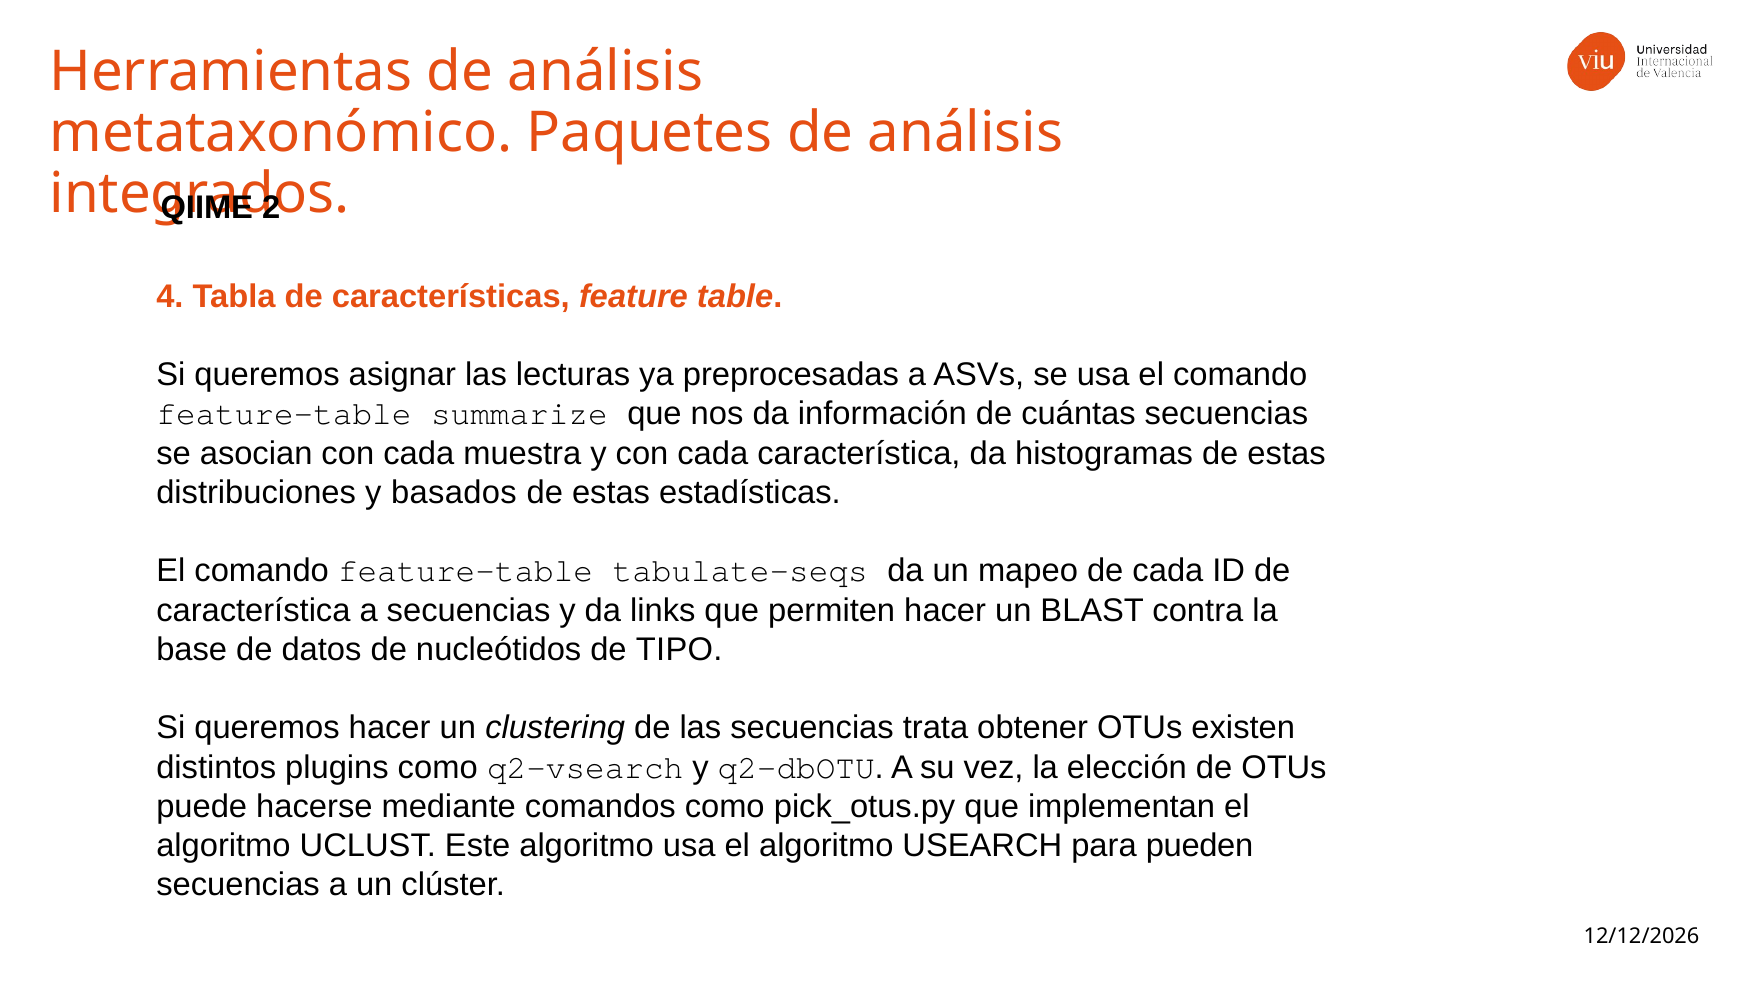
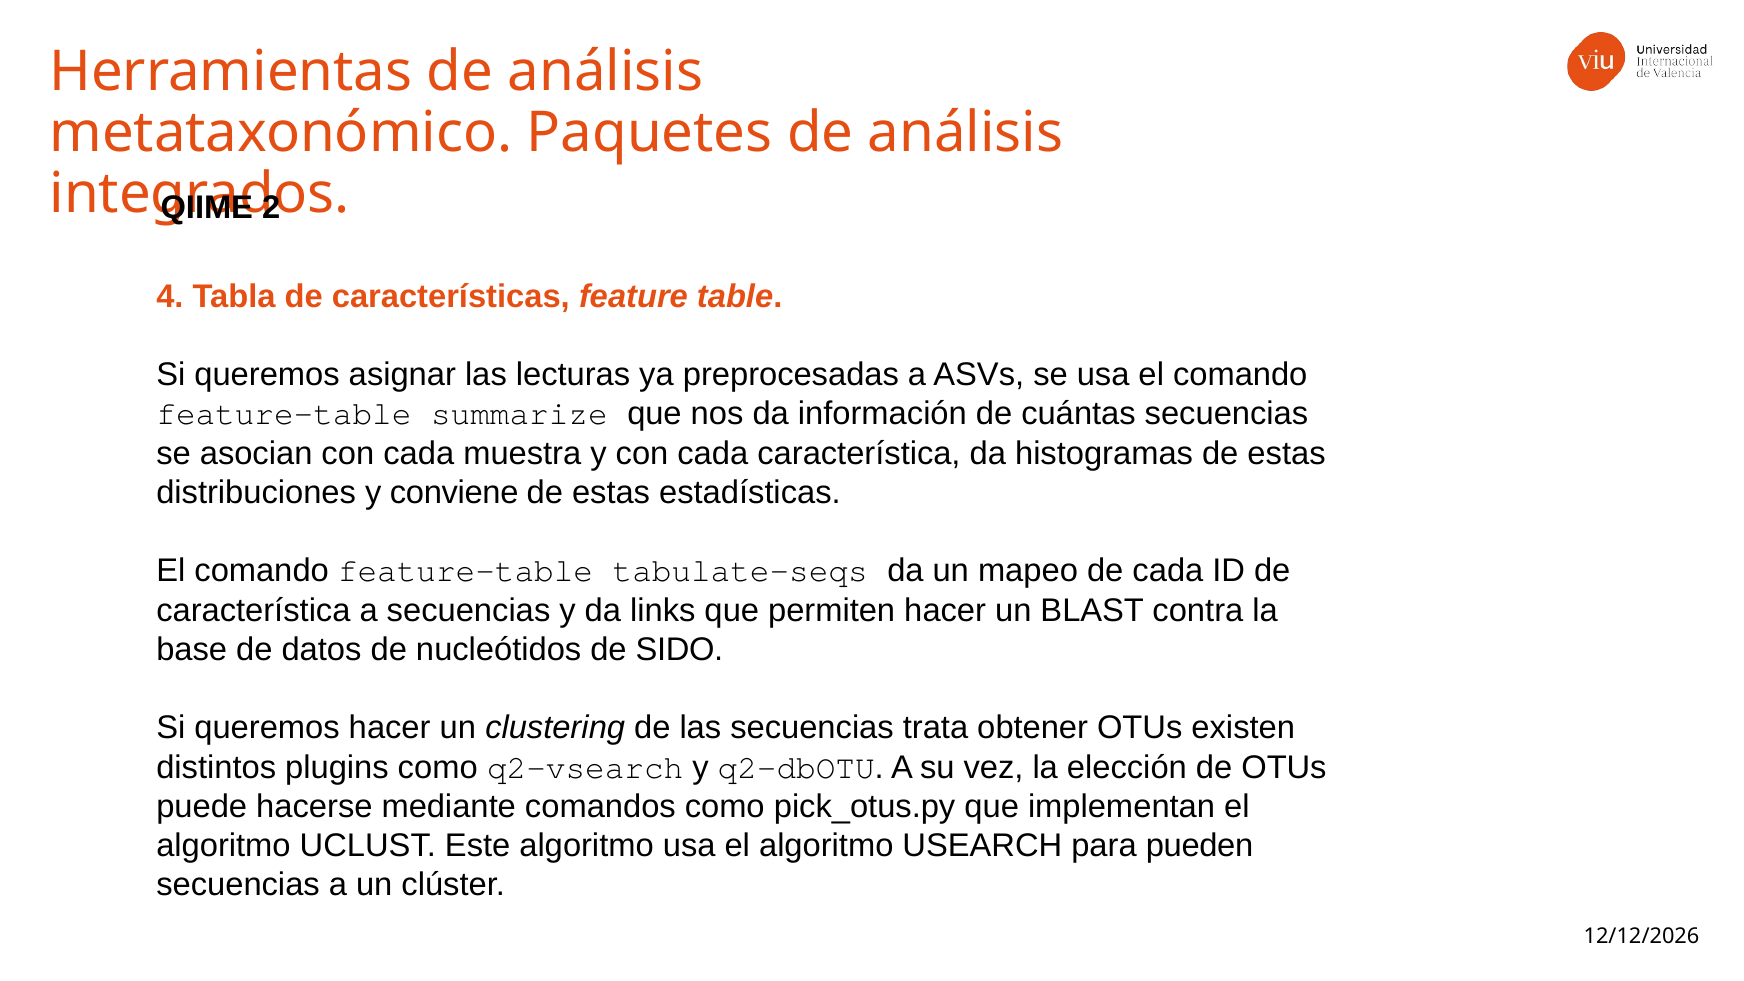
basados: basados -> conviene (454, 493)
TIPO: TIPO -> SIDO (679, 650)
